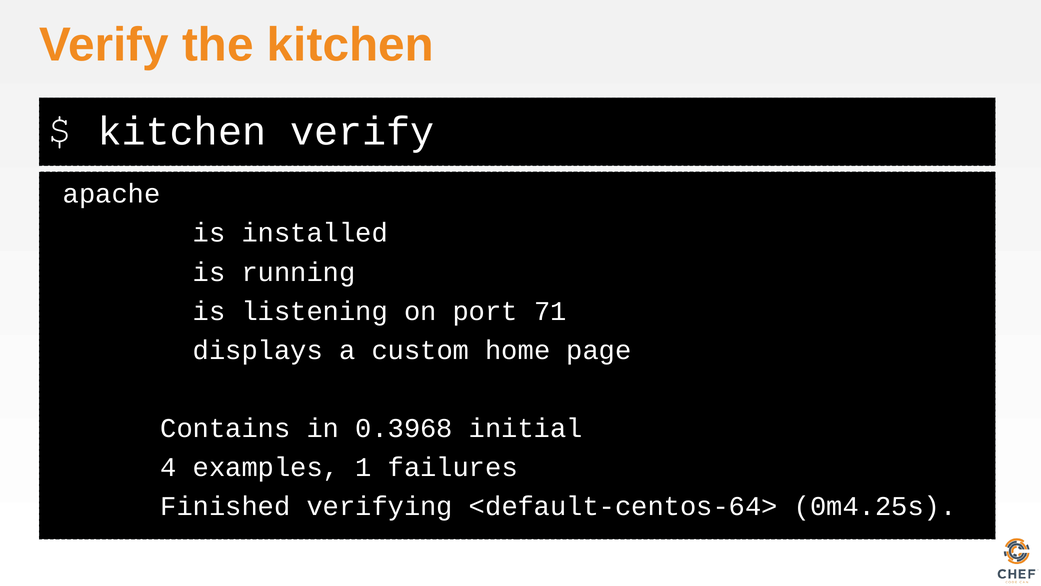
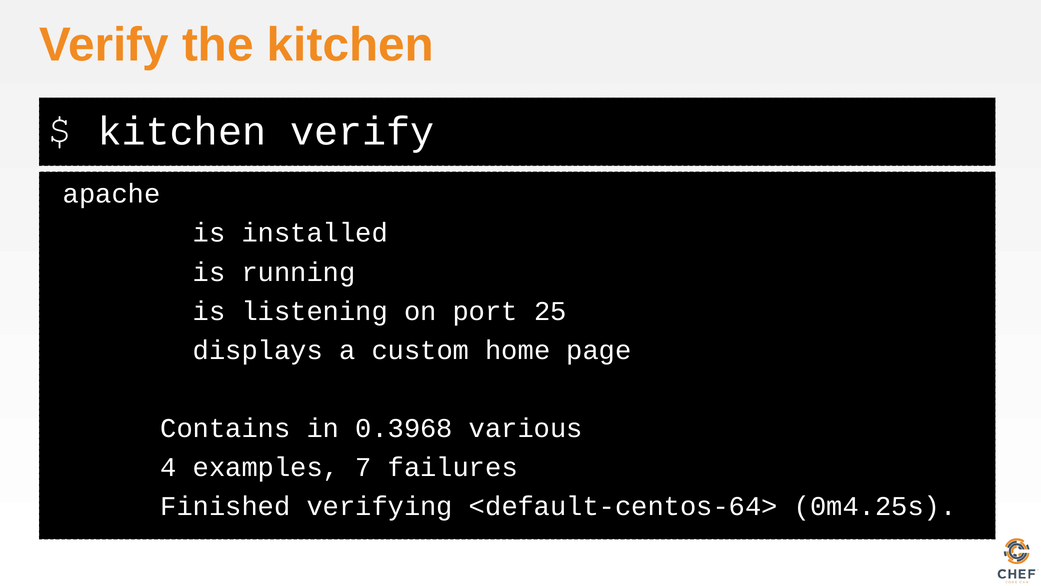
71: 71 -> 25 (550, 311)
initial: initial -> various (526, 428)
1: 1 -> 7 (363, 467)
